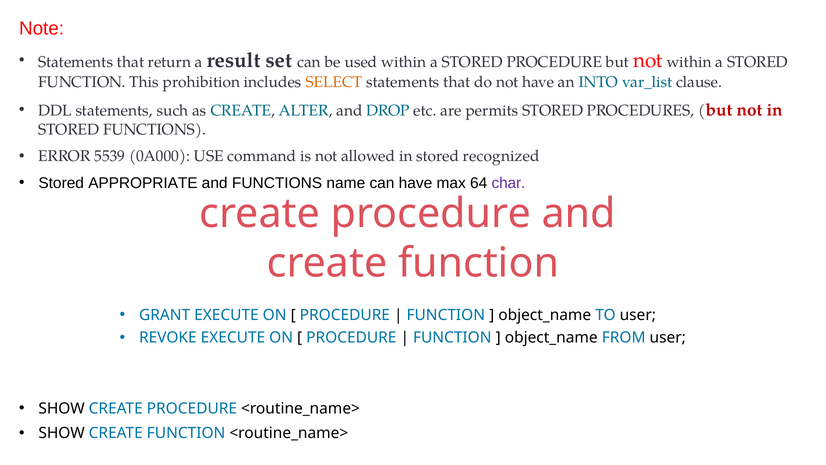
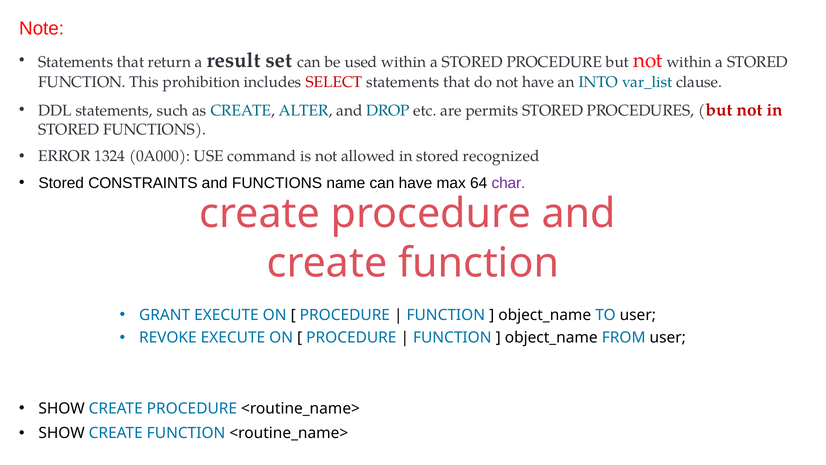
SELECT colour: orange -> red (334, 82)
5539: 5539 -> 1324 (110, 156)
APPROPRIATE: APPROPRIATE -> CONSTRAINTS (143, 183)
